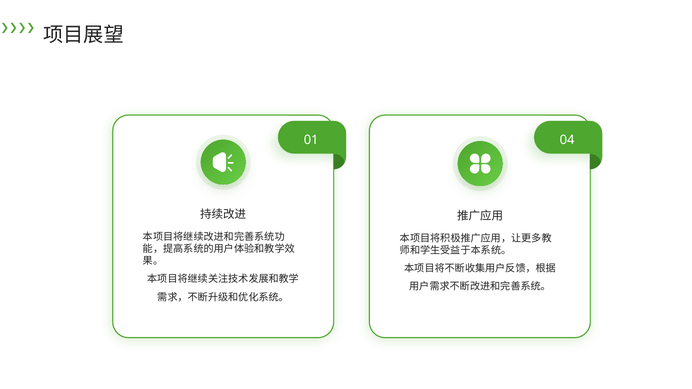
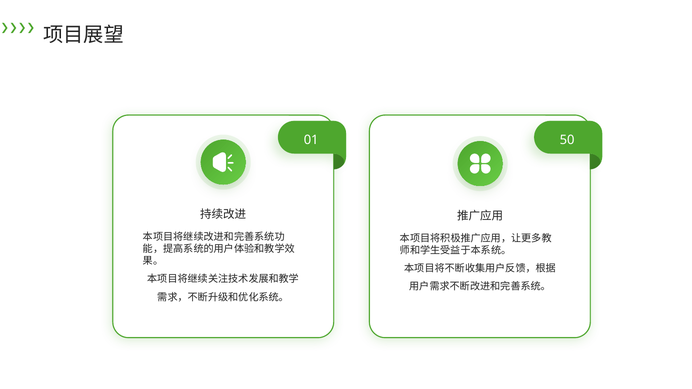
04: 04 -> 50 (567, 140)
